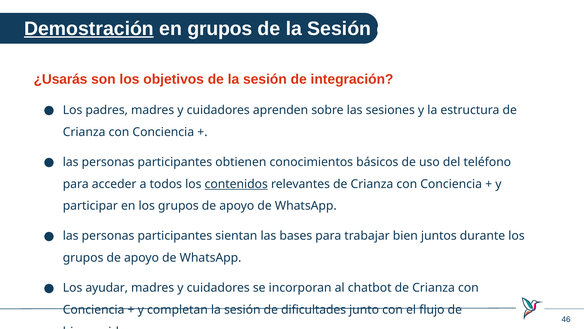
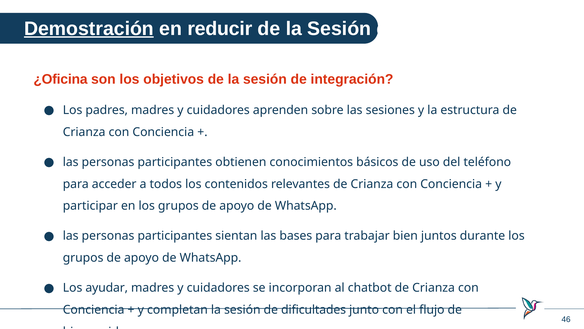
en grupos: grupos -> reducir (220, 29)
¿Usarás: ¿Usarás -> ¿Oficina (60, 79)
contenidos underline: present -> none (236, 184)
